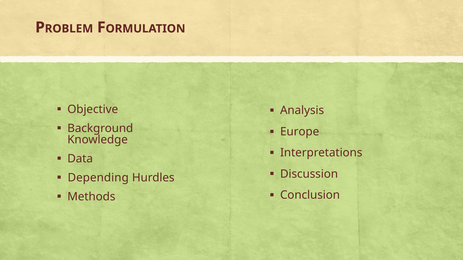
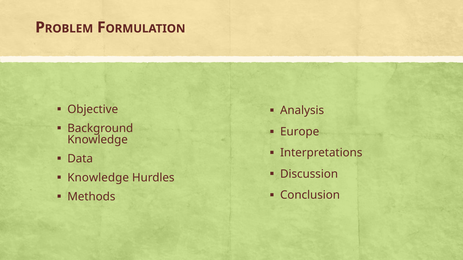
Depending: Depending -> Knowledge (98, 178)
